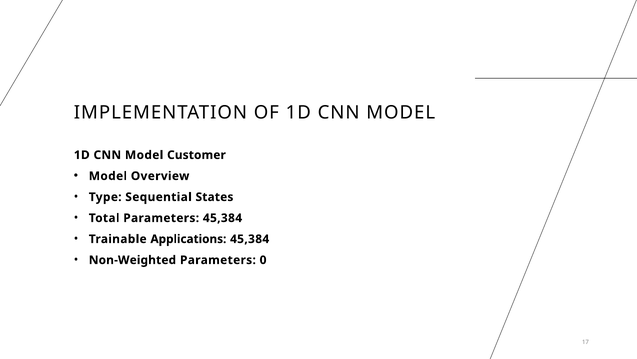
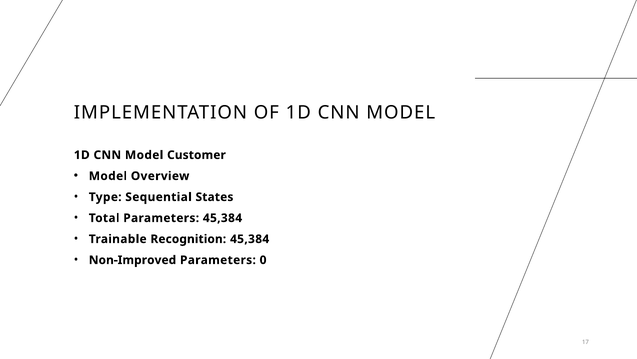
Applications: Applications -> Recognition (188, 239)
Non-Weighted: Non-Weighted -> Non-Improved (132, 260)
